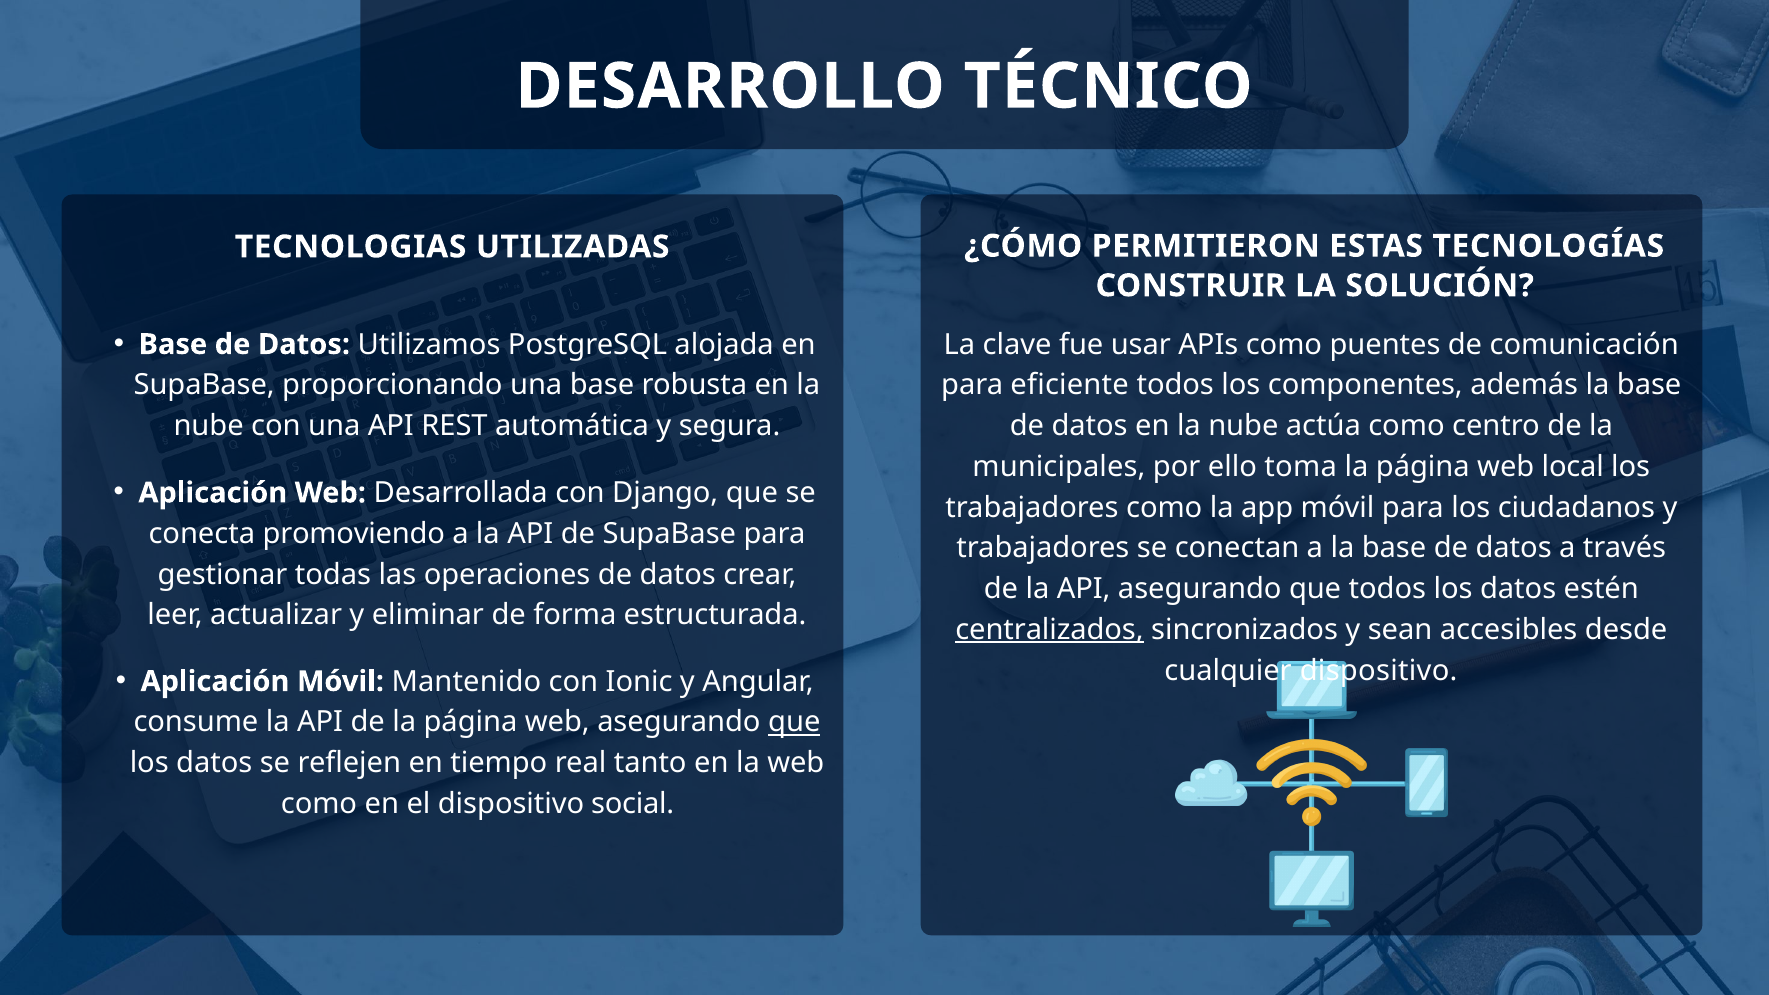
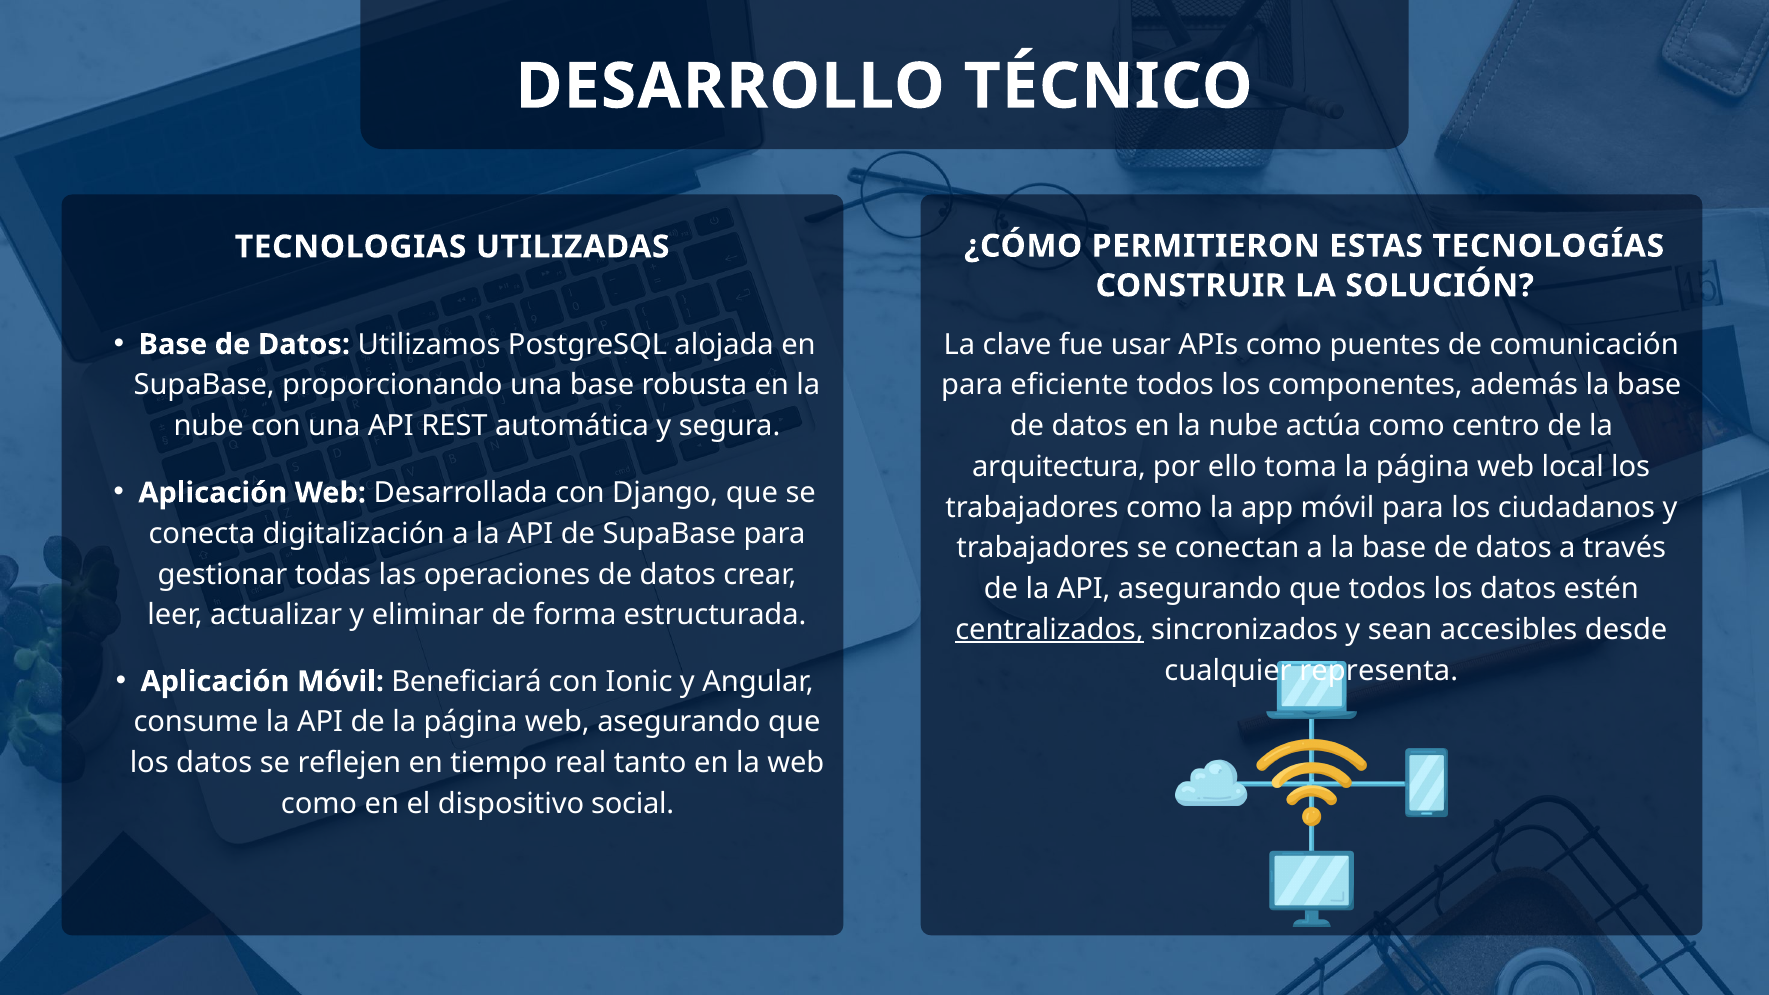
municipales: municipales -> arquitectura (1059, 467)
promoviendo: promoviendo -> digitalización (354, 534)
cualquier dispositivo: dispositivo -> representa (1379, 671)
Mantenido: Mantenido -> Beneficiará (467, 681)
que underline: present -> none (794, 722)
